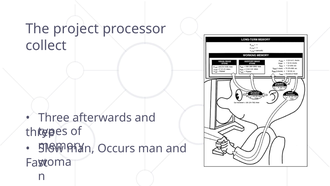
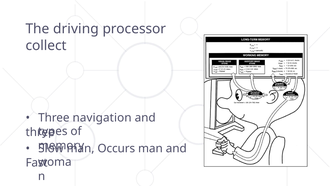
project: project -> driving (76, 29)
afterwards: afterwards -> navigation (102, 118)
